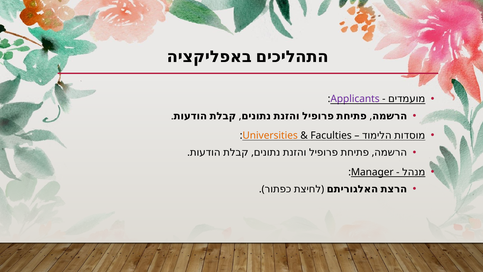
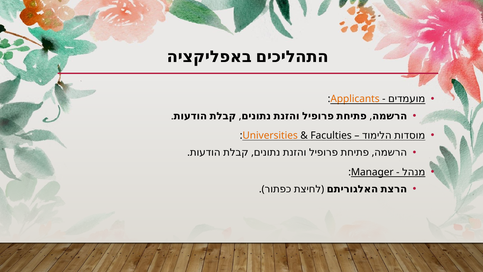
Applicants colour: purple -> orange (355, 99)
